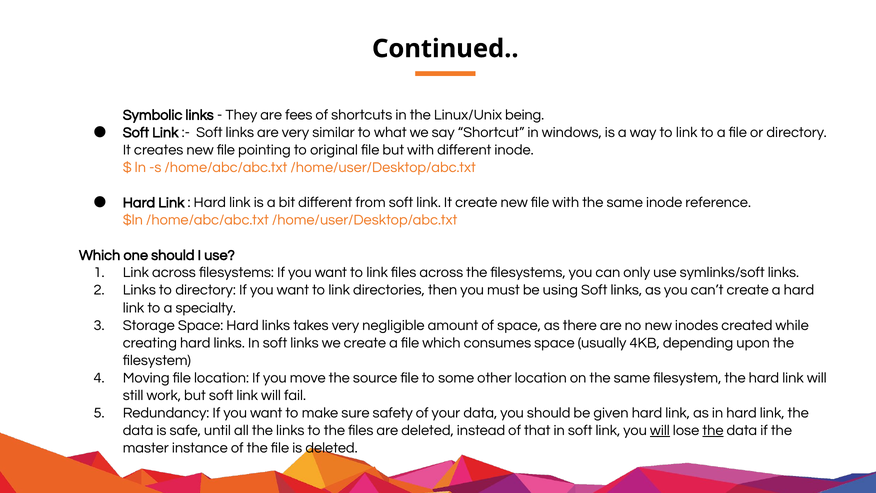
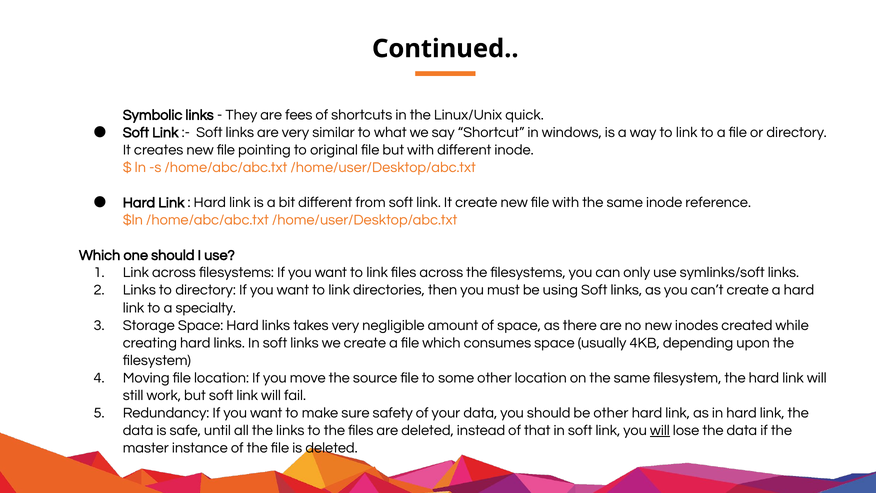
being: being -> quick (524, 115)
be given: given -> other (611, 413)
the underline: present -> none (713, 430)
